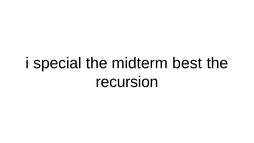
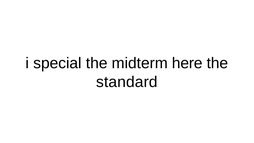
best: best -> here (187, 63)
recursion: recursion -> standard (127, 82)
